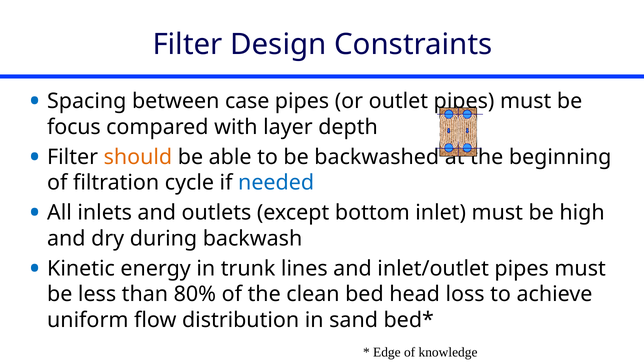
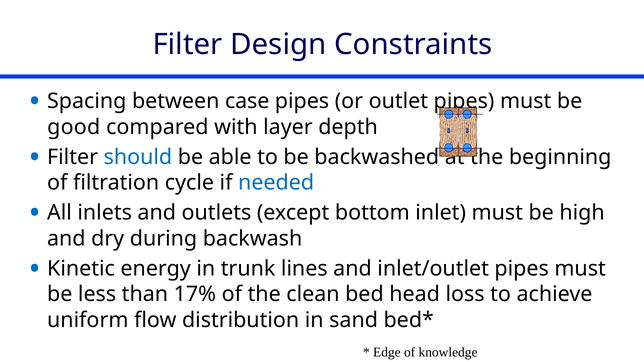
focus: focus -> good (74, 127)
should colour: orange -> blue (138, 157)
80%: 80% -> 17% (195, 295)
